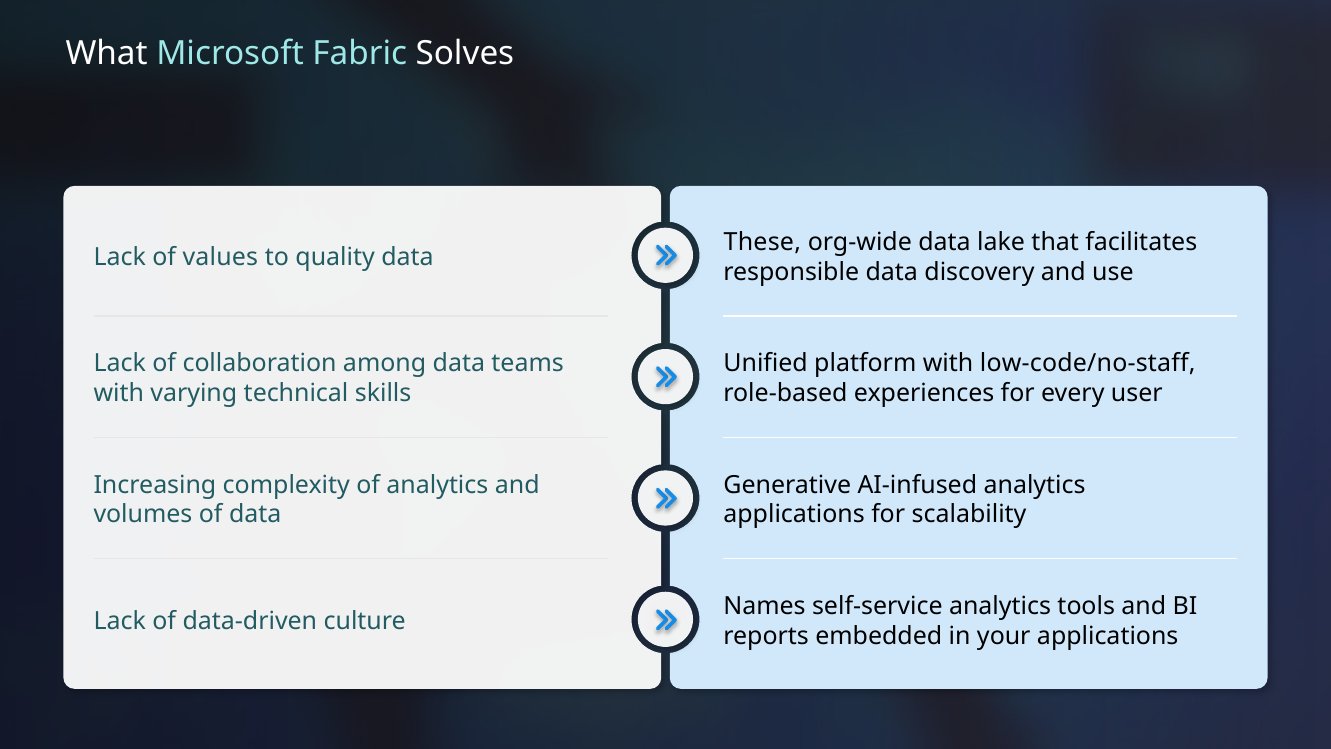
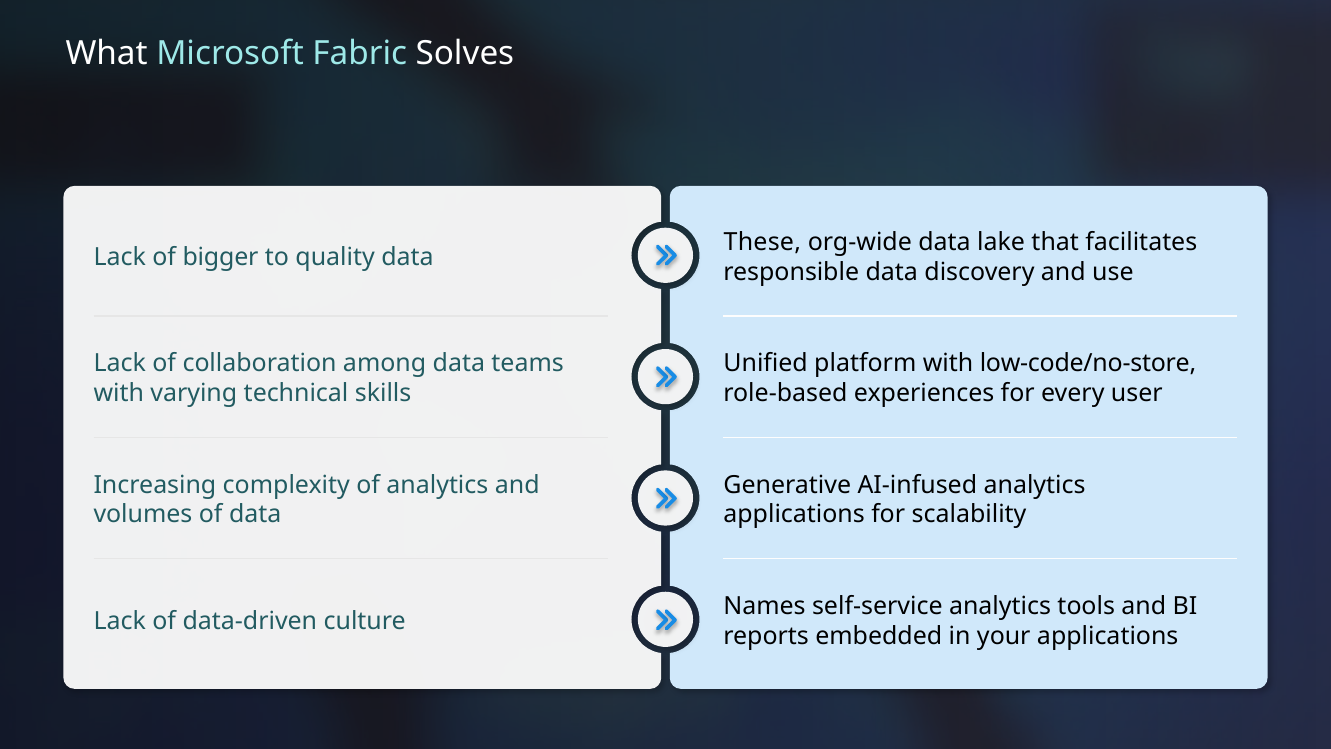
values: values -> bigger (221, 257)
low-code/no-staff: low-code/no-staff -> low-code/no-store (1088, 363)
